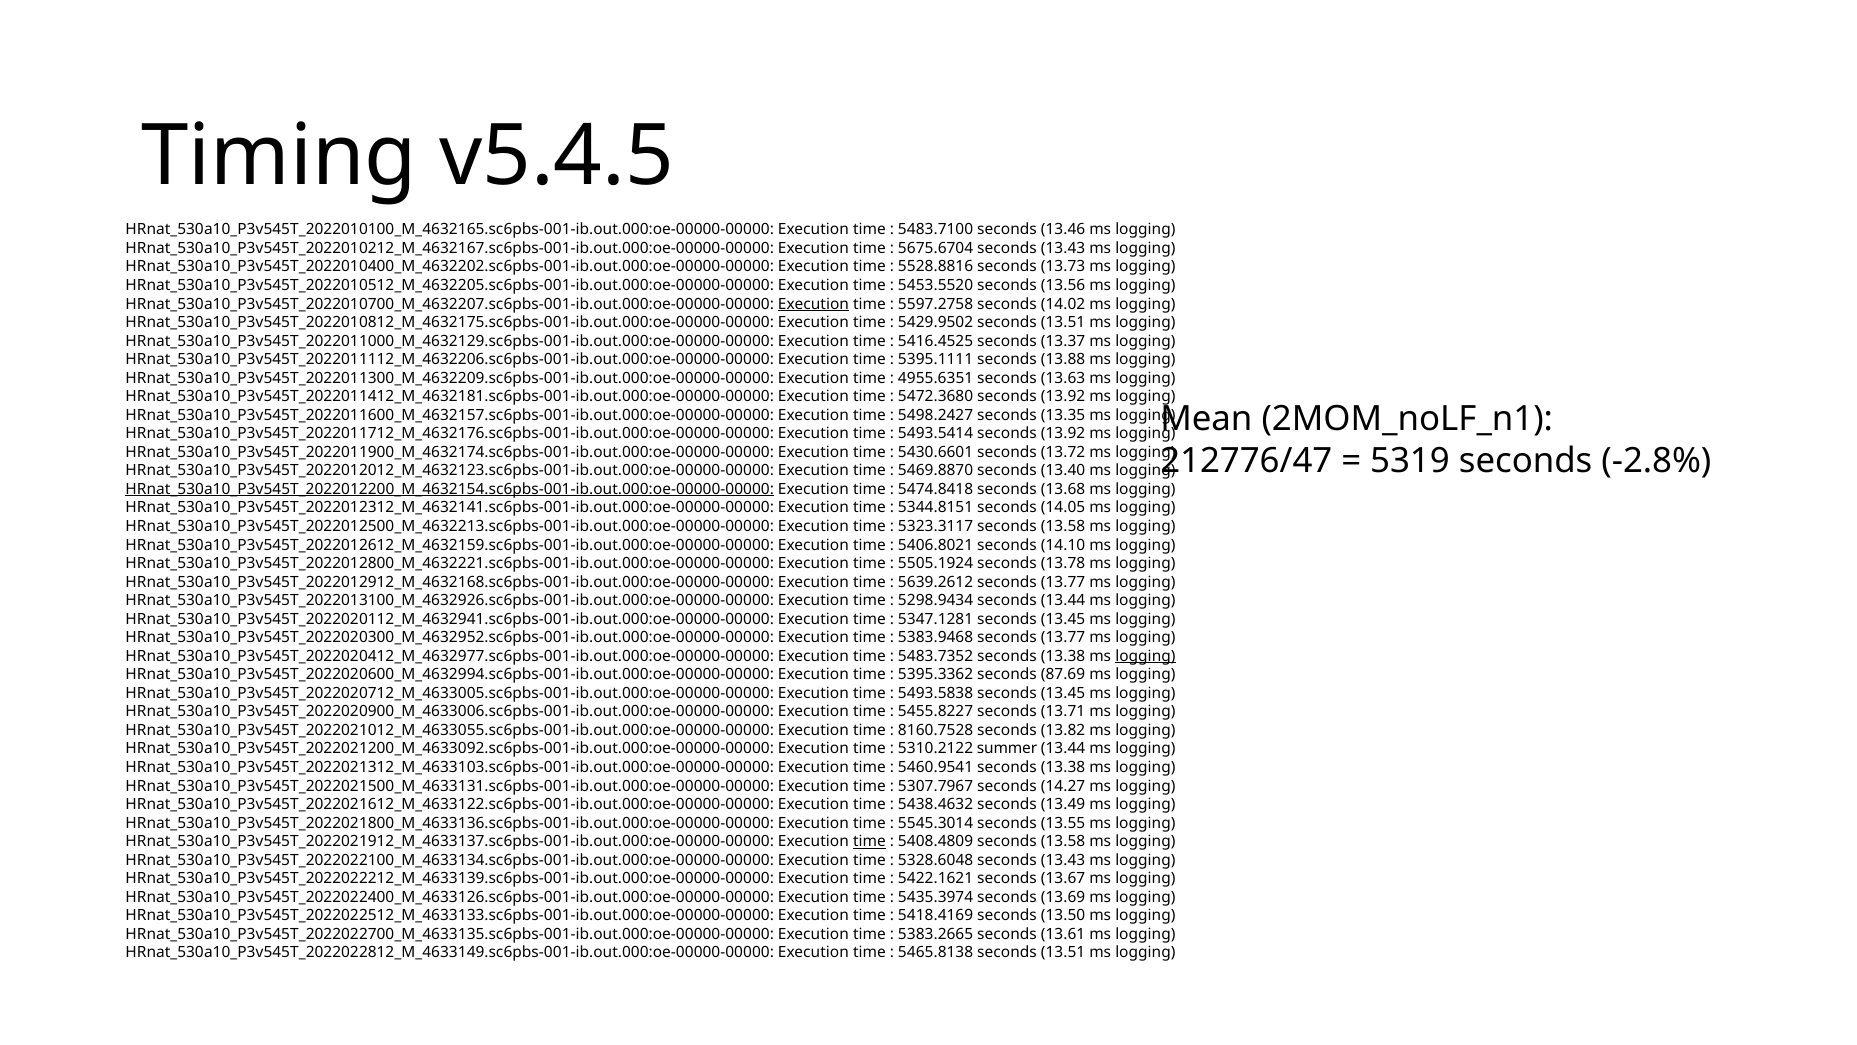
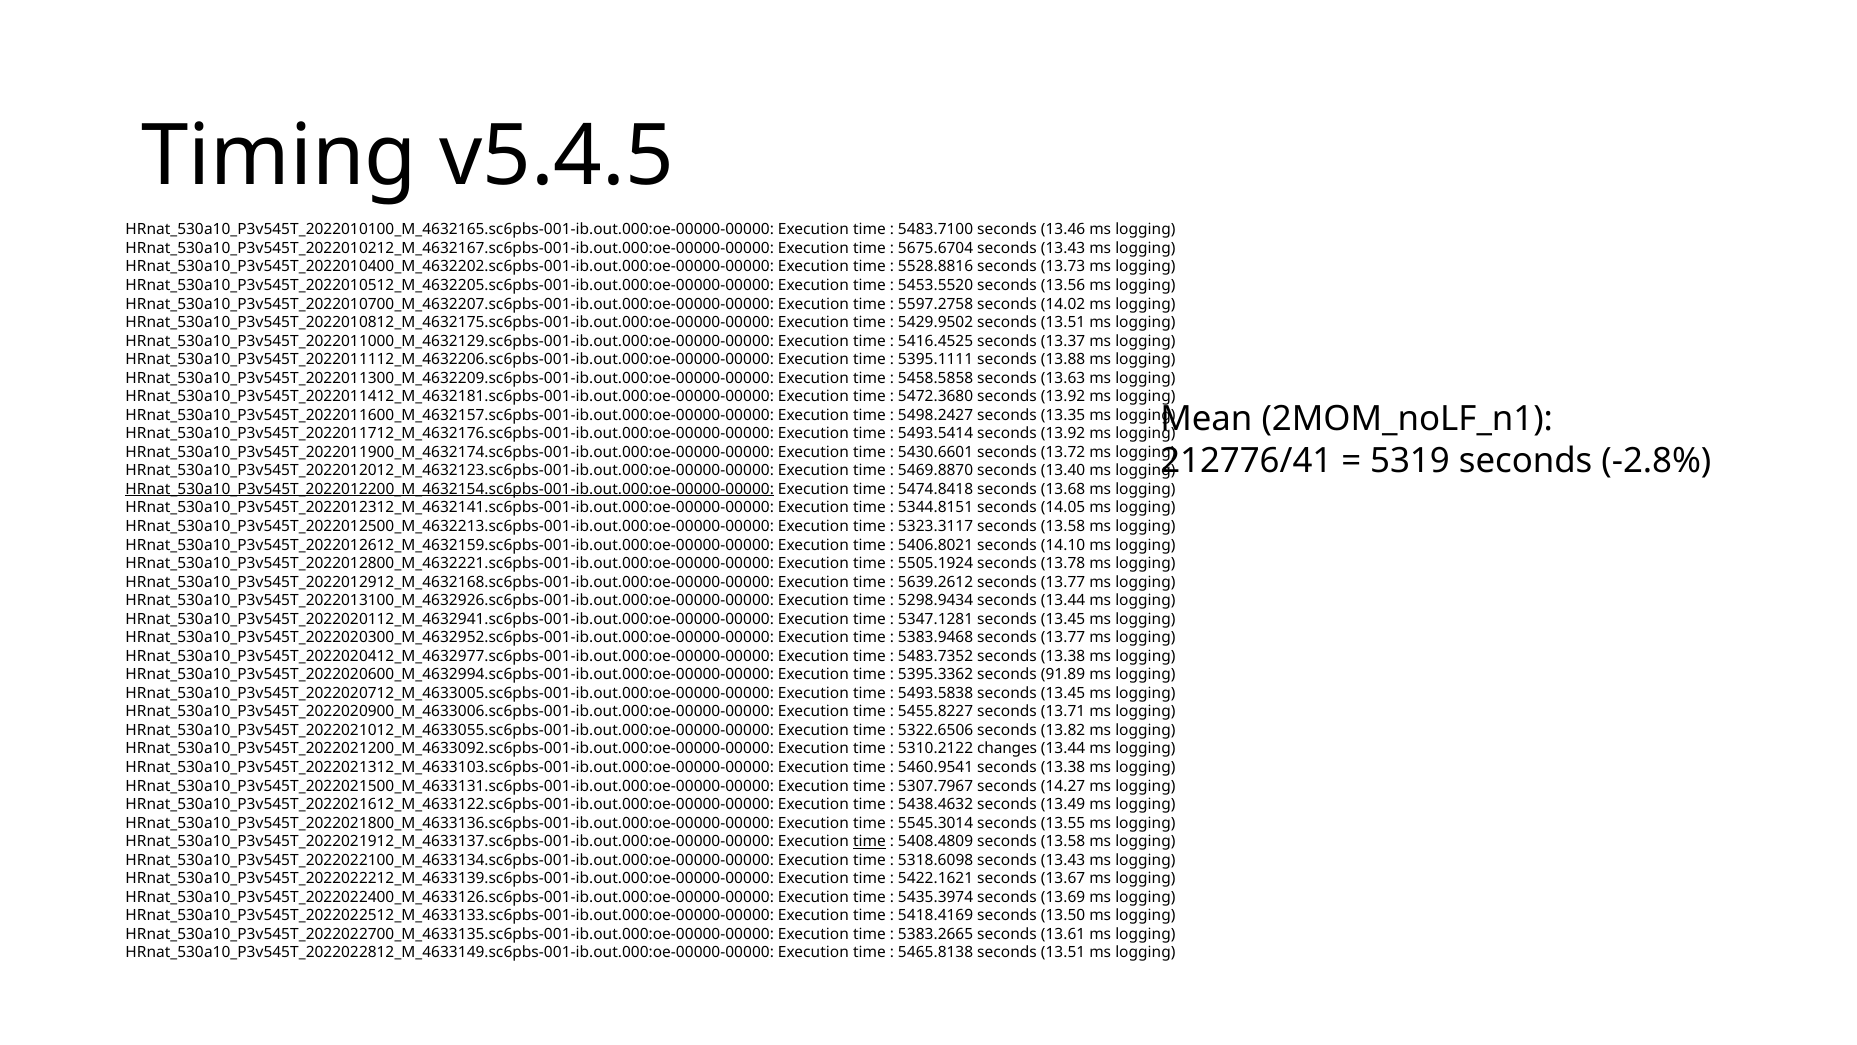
Execution underline: present -> none (813, 304)
4955.6351: 4955.6351 -> 5458.5858 (936, 378)
212776/47: 212776/47 -> 212776/41 (1246, 460)
logging underline: present -> none (1145, 656)
87.69: 87.69 -> 91.89 (1063, 674)
8160.7528: 8160.7528 -> 5322.6506 (936, 730)
summer: summer -> changes (1007, 749)
5328.6048: 5328.6048 -> 5318.6098 (936, 860)
